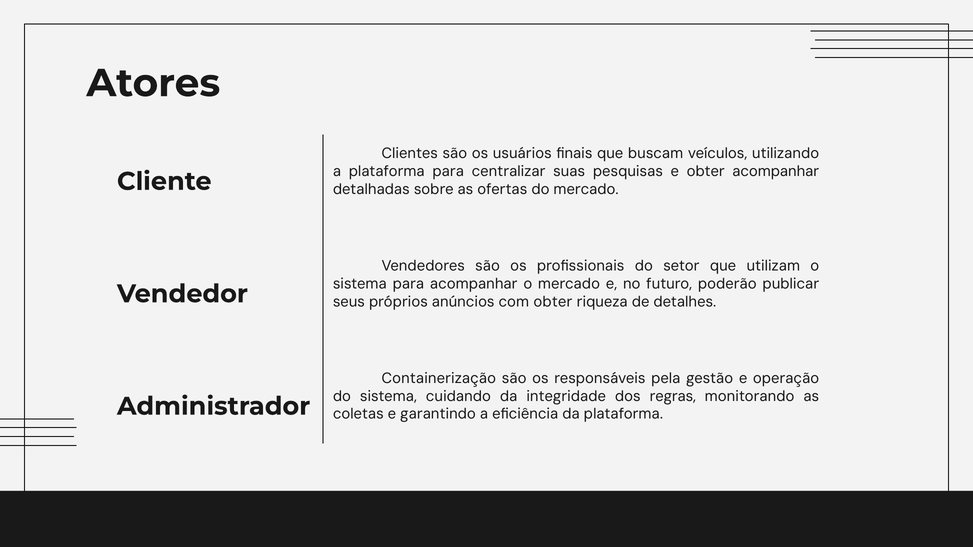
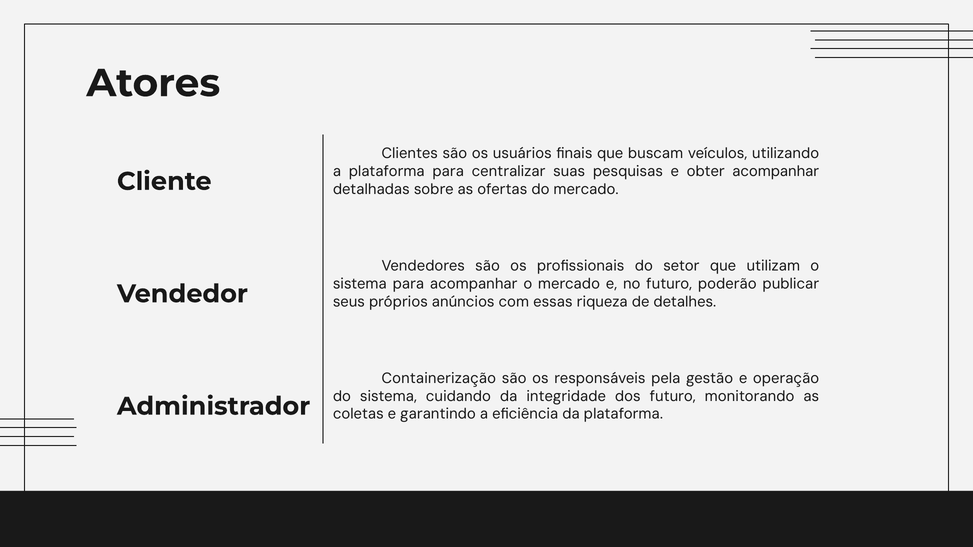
com obter: obter -> essas (553, 302)
dos regras: regras -> futuro (673, 396)
